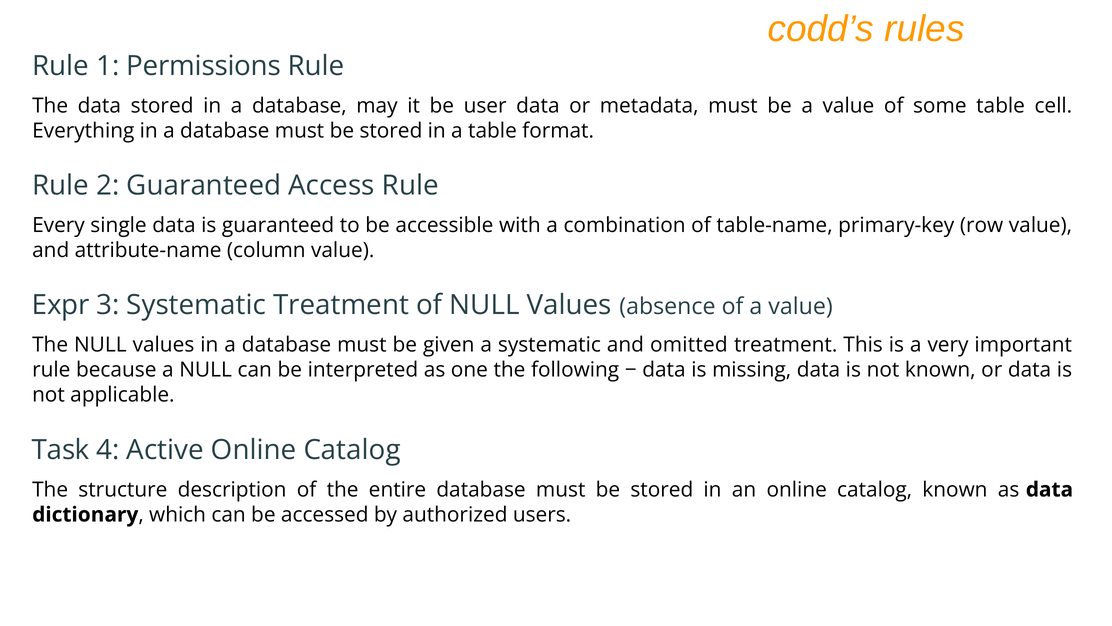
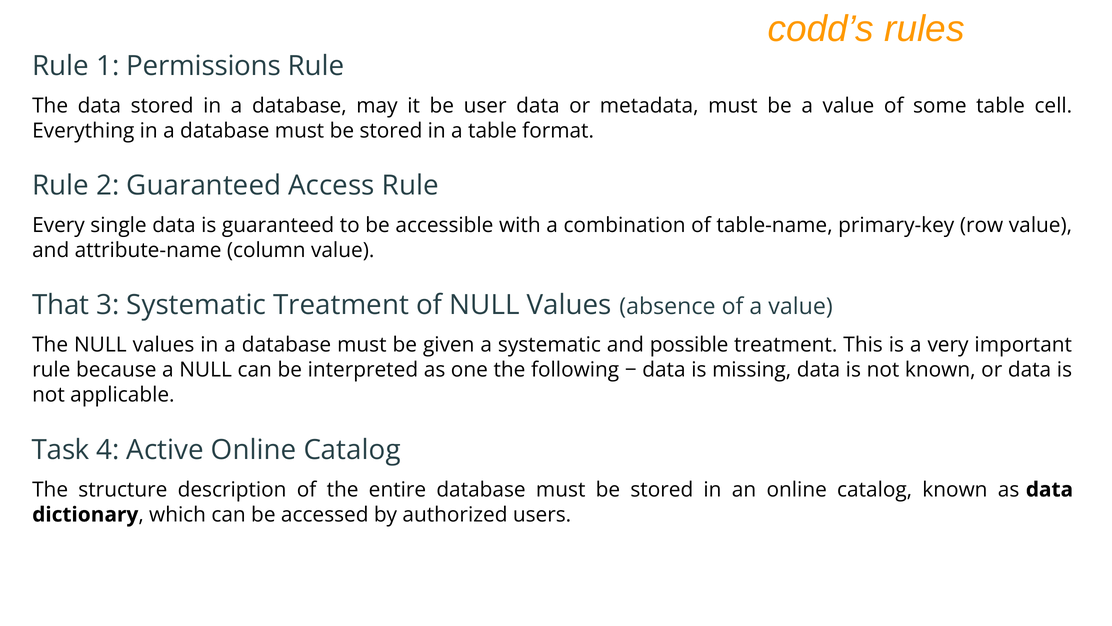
Expr: Expr -> That (61, 305)
omitted: omitted -> possible (689, 345)
